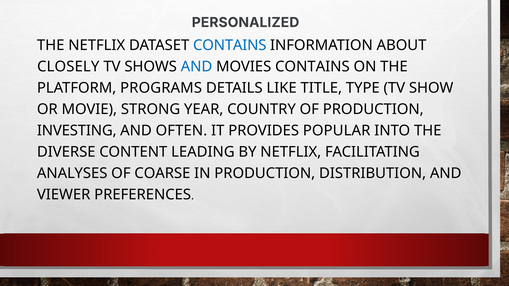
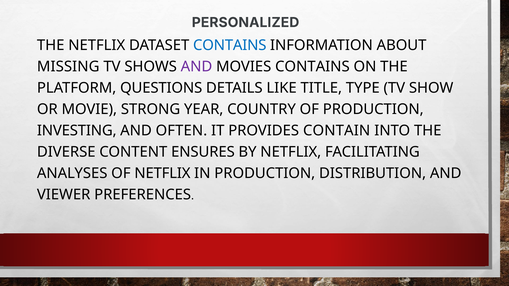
CLOSELY: CLOSELY -> MISSING (68, 67)
AND colour: blue -> purple (196, 67)
PROGRAMS: PROGRAMS -> QUESTIONS (161, 88)
POPULAR: POPULAR -> CONTAIN (337, 131)
LEADING: LEADING -> ENSURES (203, 152)
OF COARSE: COARSE -> NETFLIX (162, 174)
